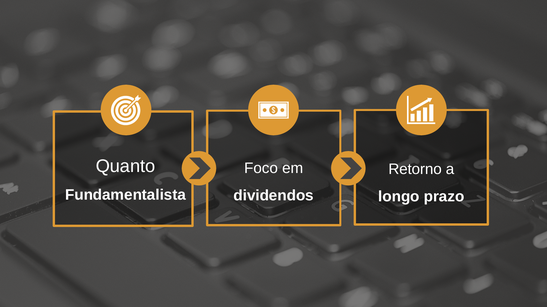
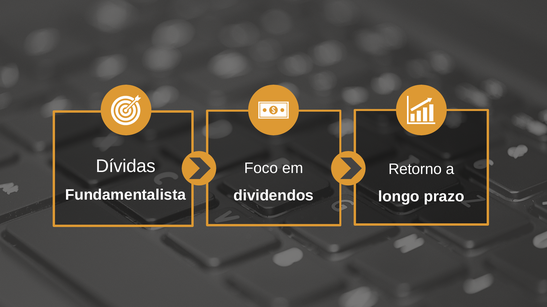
Quanto: Quanto -> Dívidas (126, 166)
